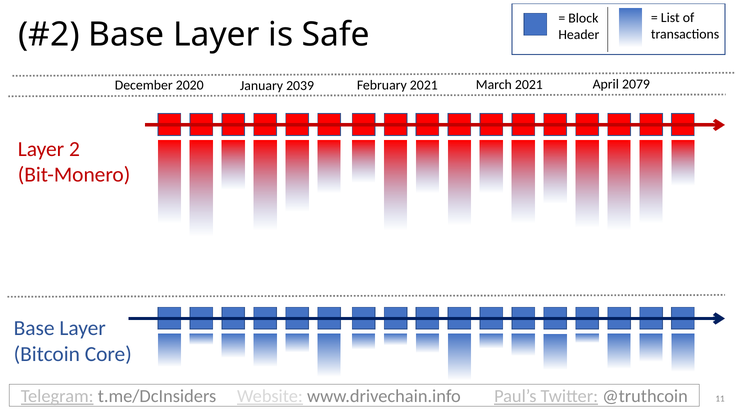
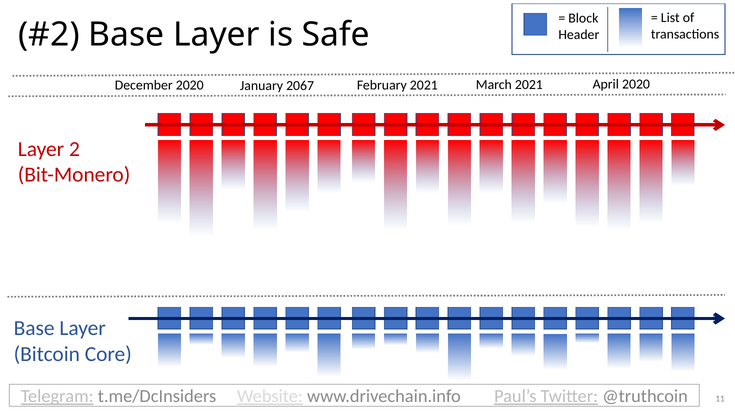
April 2079: 2079 -> 2020 (636, 84)
2039: 2039 -> 2067 (300, 86)
